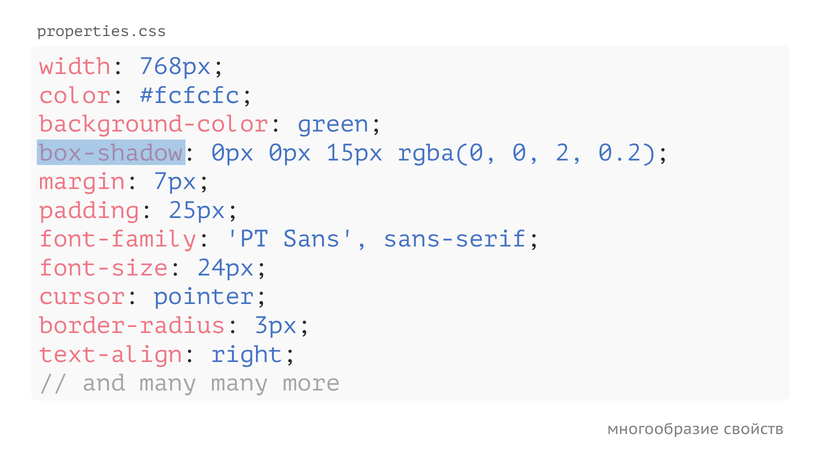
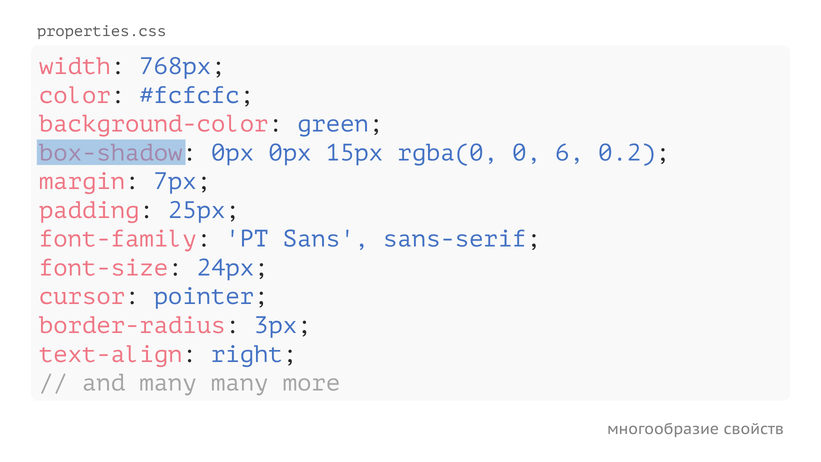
2: 2 -> 6 (570, 153)
